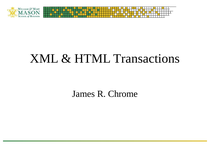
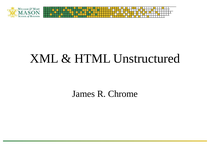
Transactions: Transactions -> Unstructured (147, 59)
